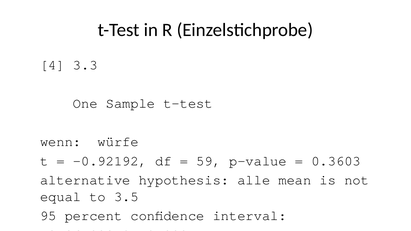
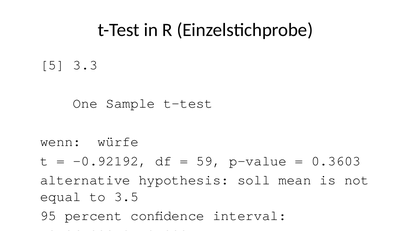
4: 4 -> 5 (52, 65)
alle: alle -> soll (254, 180)
